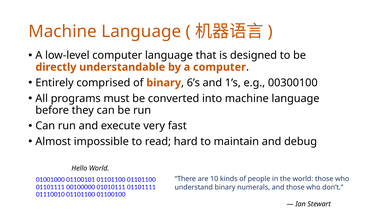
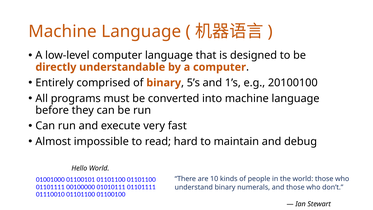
6’s: 6’s -> 5’s (193, 83)
00300100: 00300100 -> 20100100 (293, 83)
